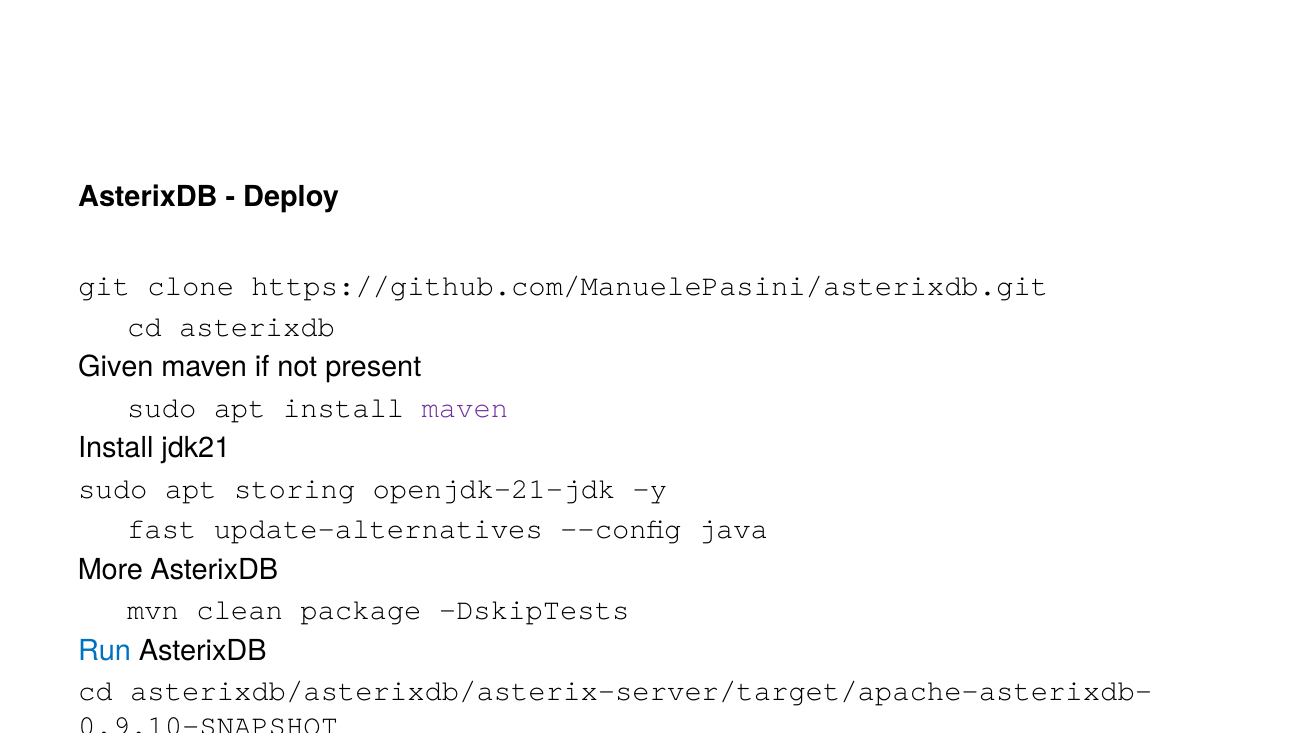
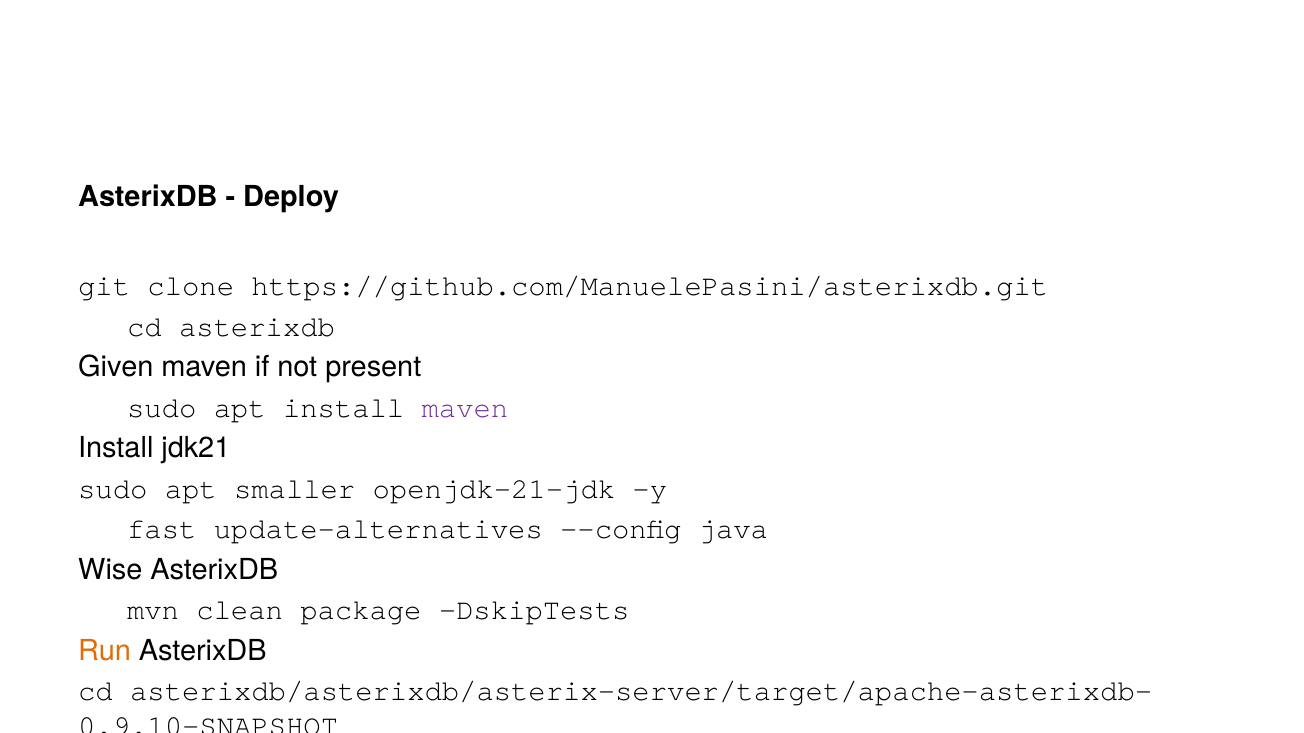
storing: storing -> smaller (295, 489)
More: More -> Wise (110, 570)
Run colour: blue -> orange (105, 651)
